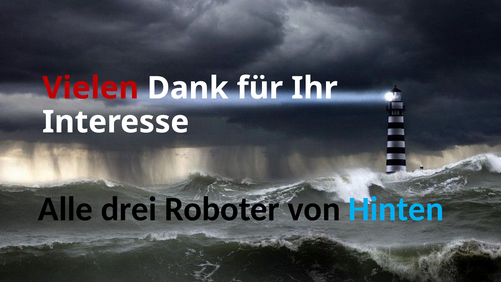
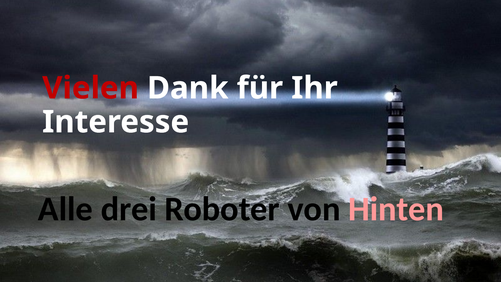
Hinten colour: light blue -> pink (396, 209)
